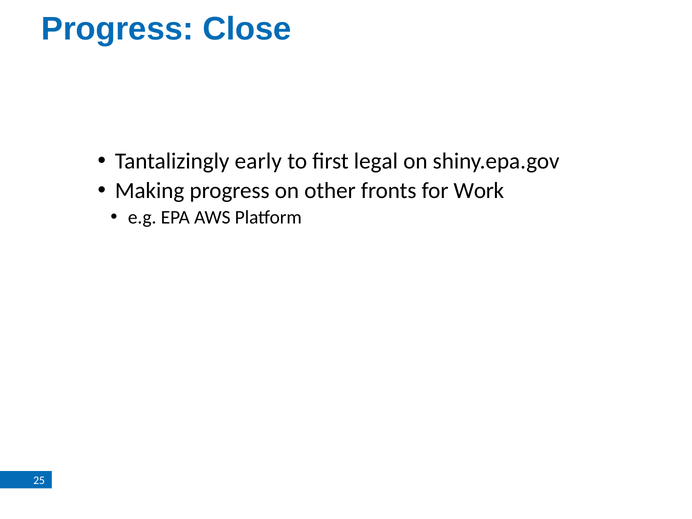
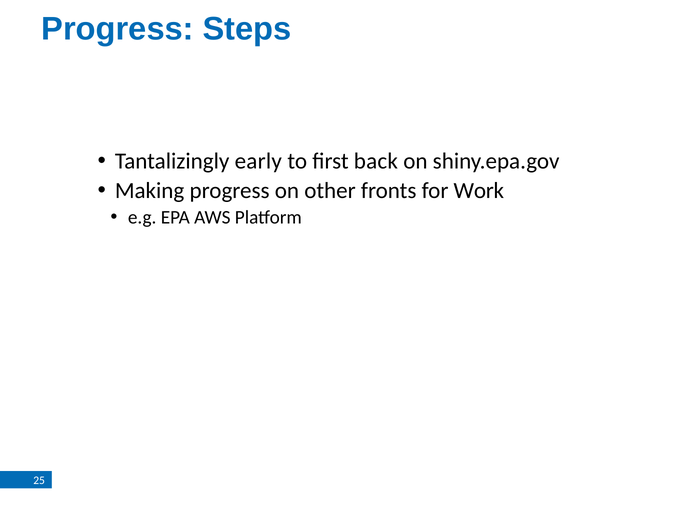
Close: Close -> Steps (247, 29)
legal: legal -> back (376, 161)
